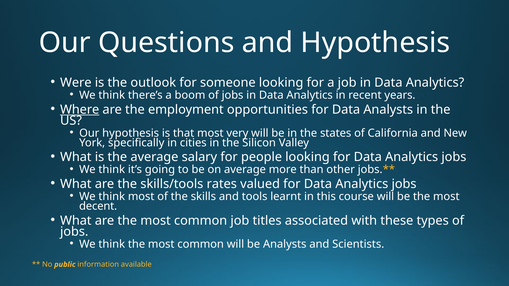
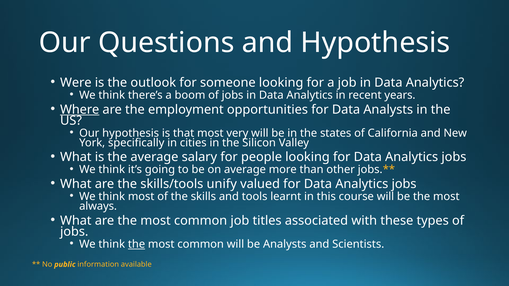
rates: rates -> unify (222, 184)
decent: decent -> always (98, 206)
the underline: none -> present (137, 244)
